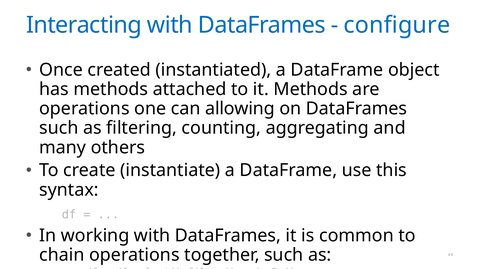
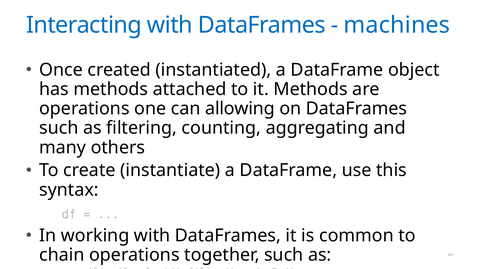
configure: configure -> machines (397, 25)
